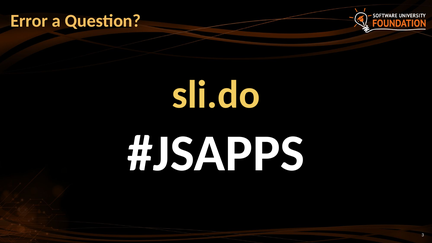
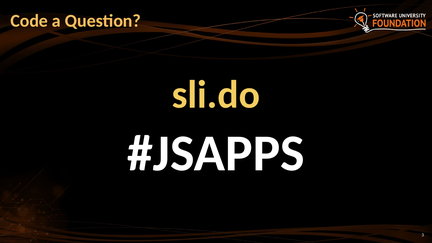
Error: Error -> Code (29, 21)
